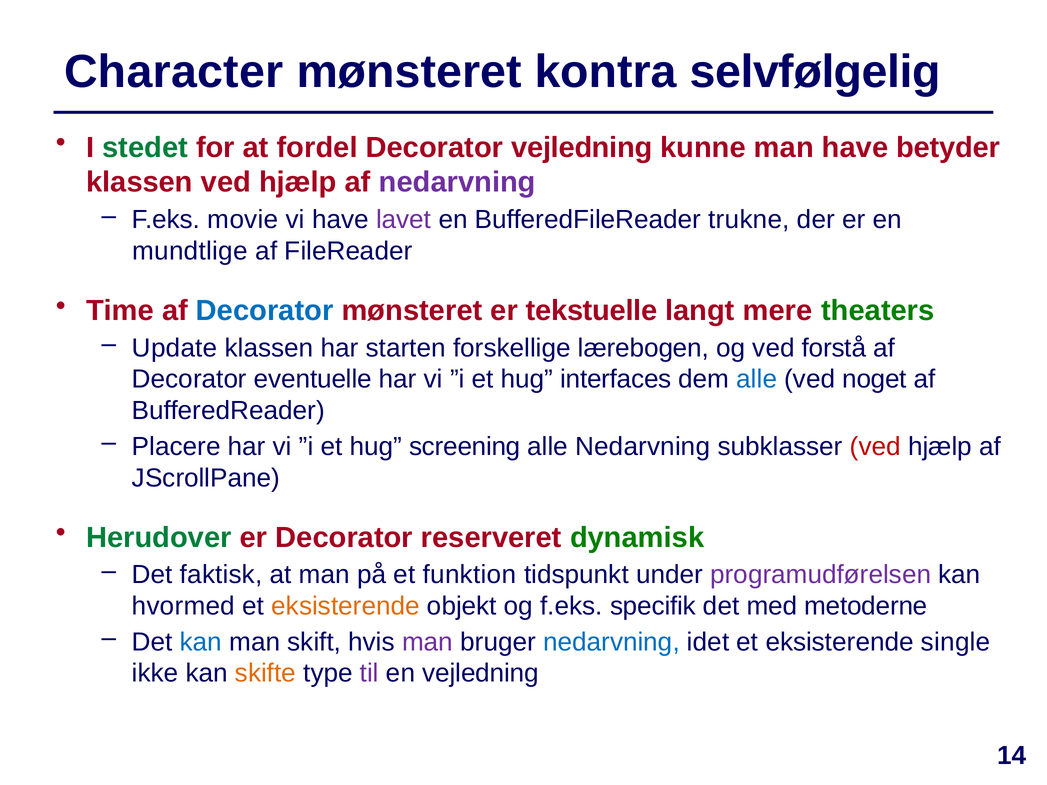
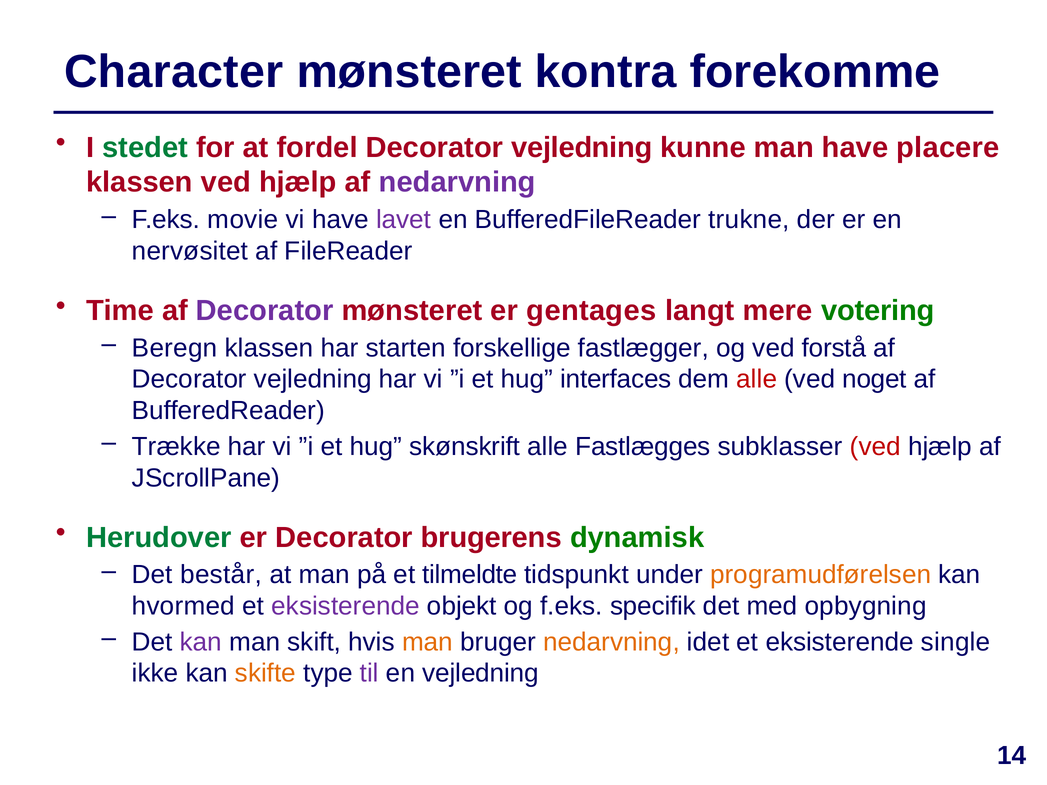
selvfølgelig: selvfølgelig -> forekomme (815, 72)
betyder: betyder -> placere (948, 148)
mundtlige: mundtlige -> nervøsitet (190, 251)
Decorator colour: blue -> purple (265, 311)
tekstuelle: tekstuelle -> gentages (591, 311)
theaters: theaters -> votering (878, 311)
Update: Update -> Beregn (175, 348)
lærebogen: lærebogen -> fastlægger (643, 348)
eventuelle: eventuelle -> vejledning (313, 379)
alle colour: blue -> red (757, 379)
Placere: Placere -> Trække (176, 447)
screening: screening -> skønskrift (465, 447)
alle Nedarvning: Nedarvning -> Fastlægges (643, 447)
reserveret: reserveret -> brugerens (491, 538)
faktisk: faktisk -> består (221, 575)
funktion: funktion -> tilmeldte (470, 575)
programudførelsen colour: purple -> orange (821, 575)
eksisterende colour: orange -> purple (346, 606)
metoderne: metoderne -> opbygning (866, 606)
kan colour: blue -> purple (201, 642)
man colour: purple -> orange (428, 642)
nedarvning colour: blue -> orange (611, 642)
